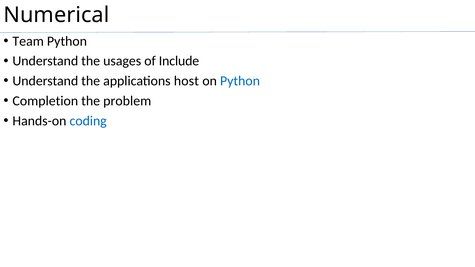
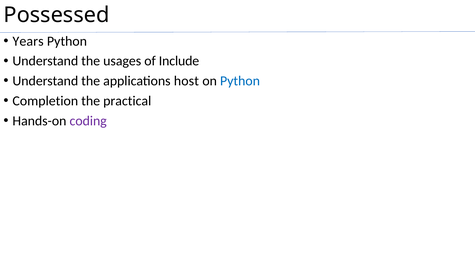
Numerical: Numerical -> Possessed (57, 15)
Team: Team -> Years (28, 41)
problem: problem -> practical (127, 101)
coding colour: blue -> purple (88, 121)
